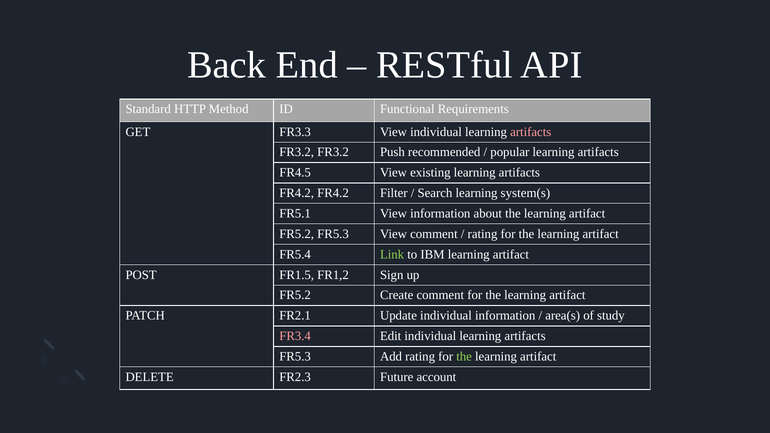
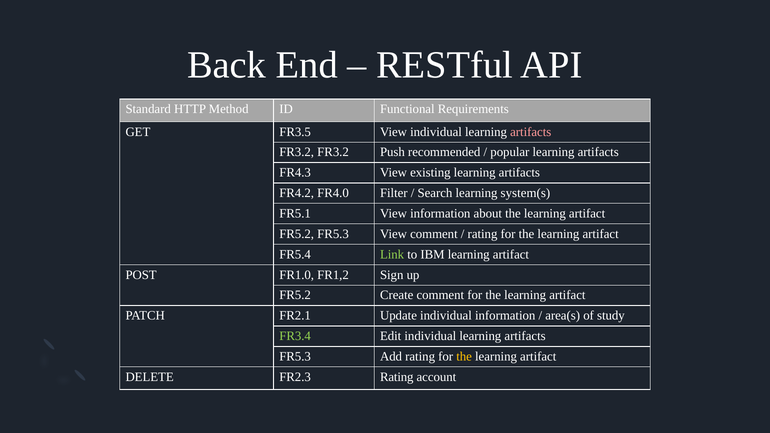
FR3.3: FR3.3 -> FR3.5 (295, 132)
FR4.5: FR4.5 -> FR4.3 (295, 173)
FR4.2 FR4.2: FR4.2 -> FR4.0 (333, 193)
FR1.5: FR1.5 -> FR1.0 (297, 275)
FR3.4 colour: pink -> light green (295, 336)
the colour: light green -> yellow (464, 357)
FR2.3 Future: Future -> Rating (397, 377)
